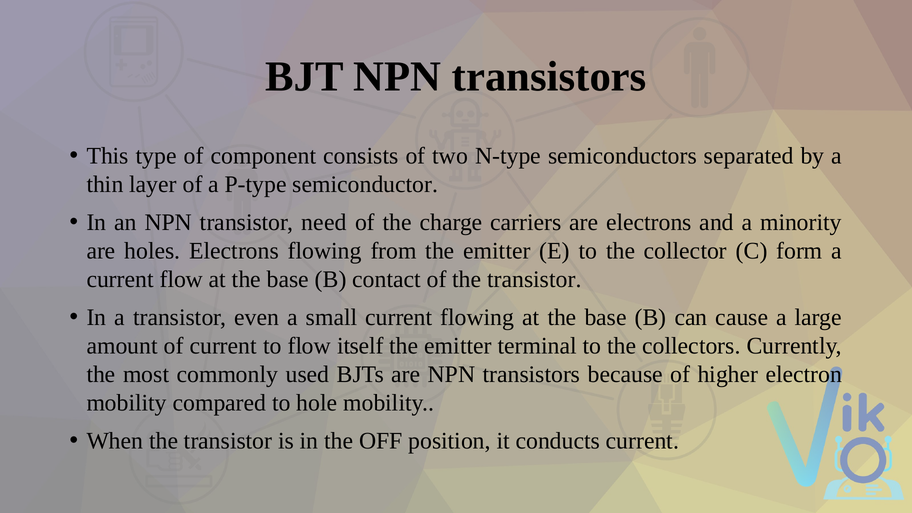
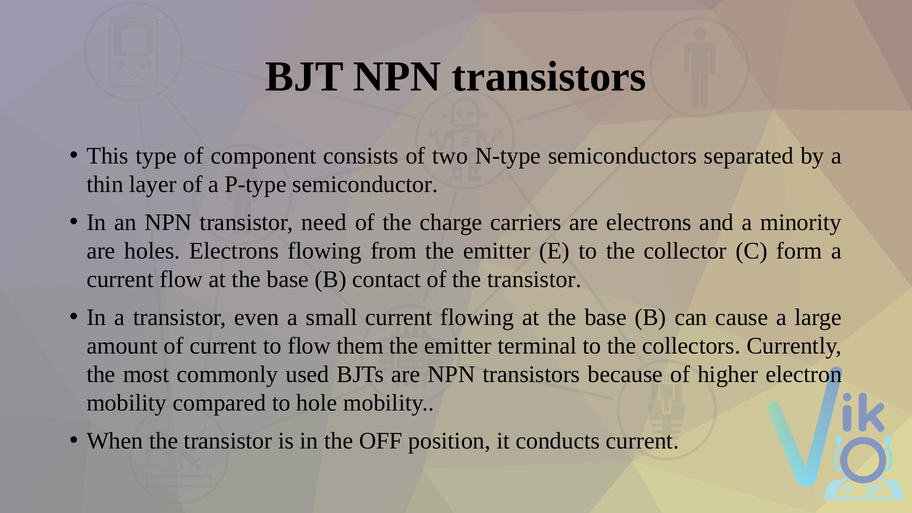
itself: itself -> them (360, 346)
